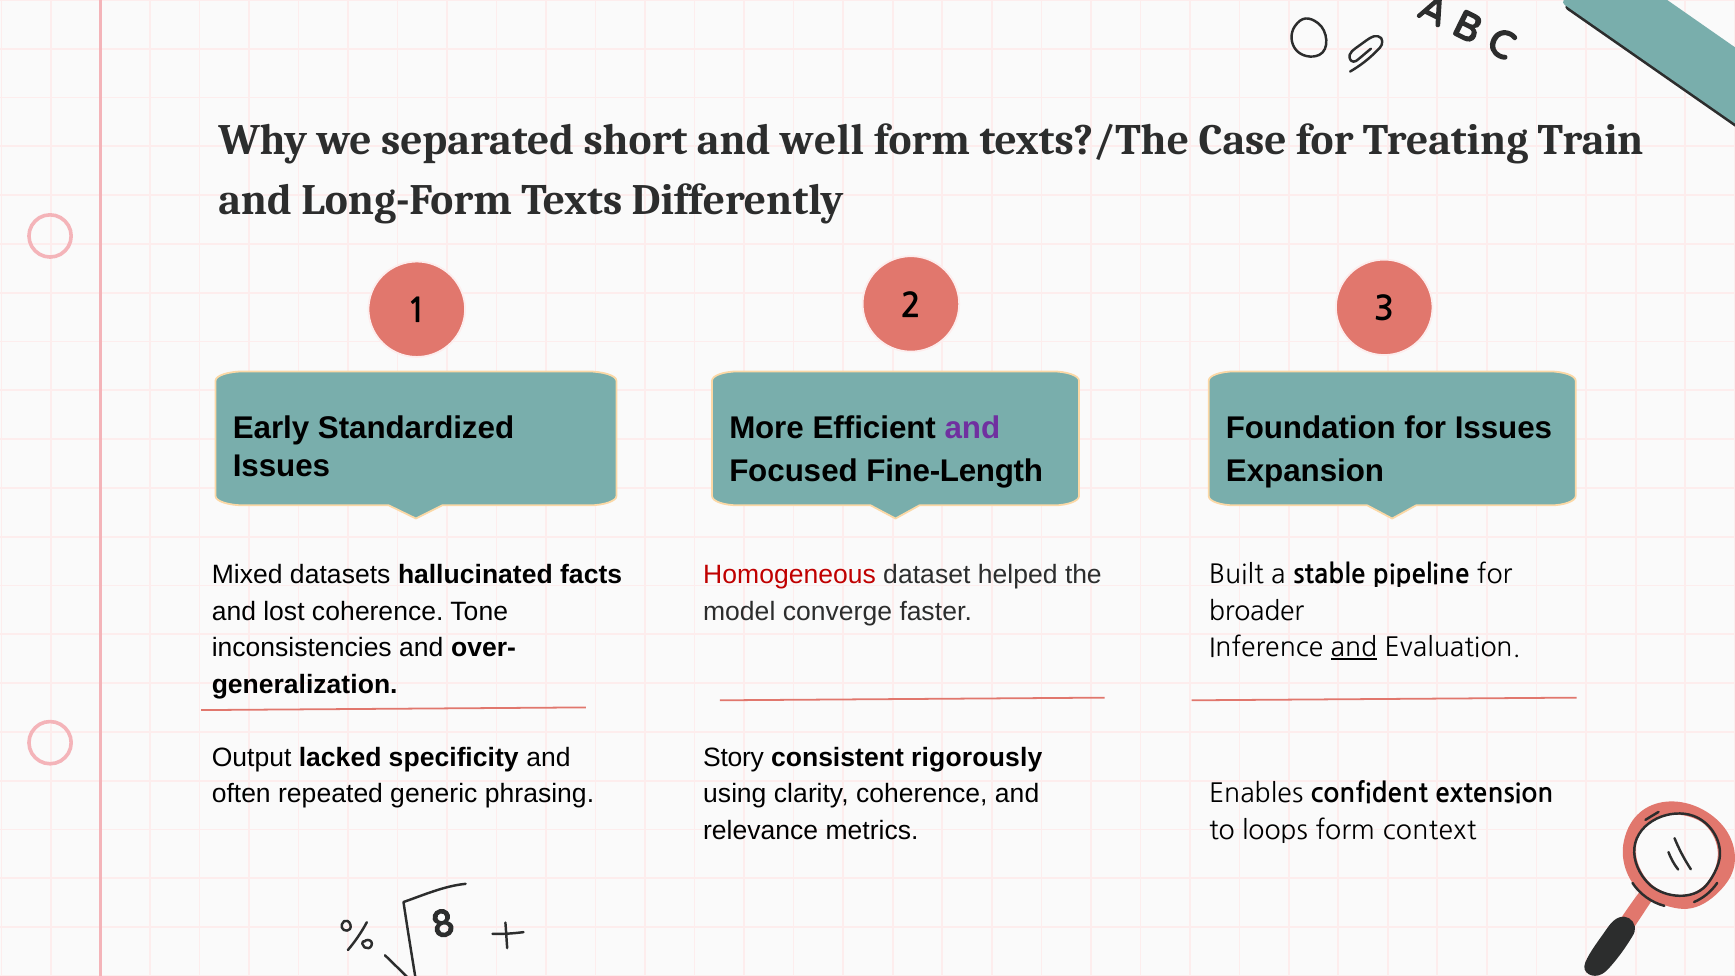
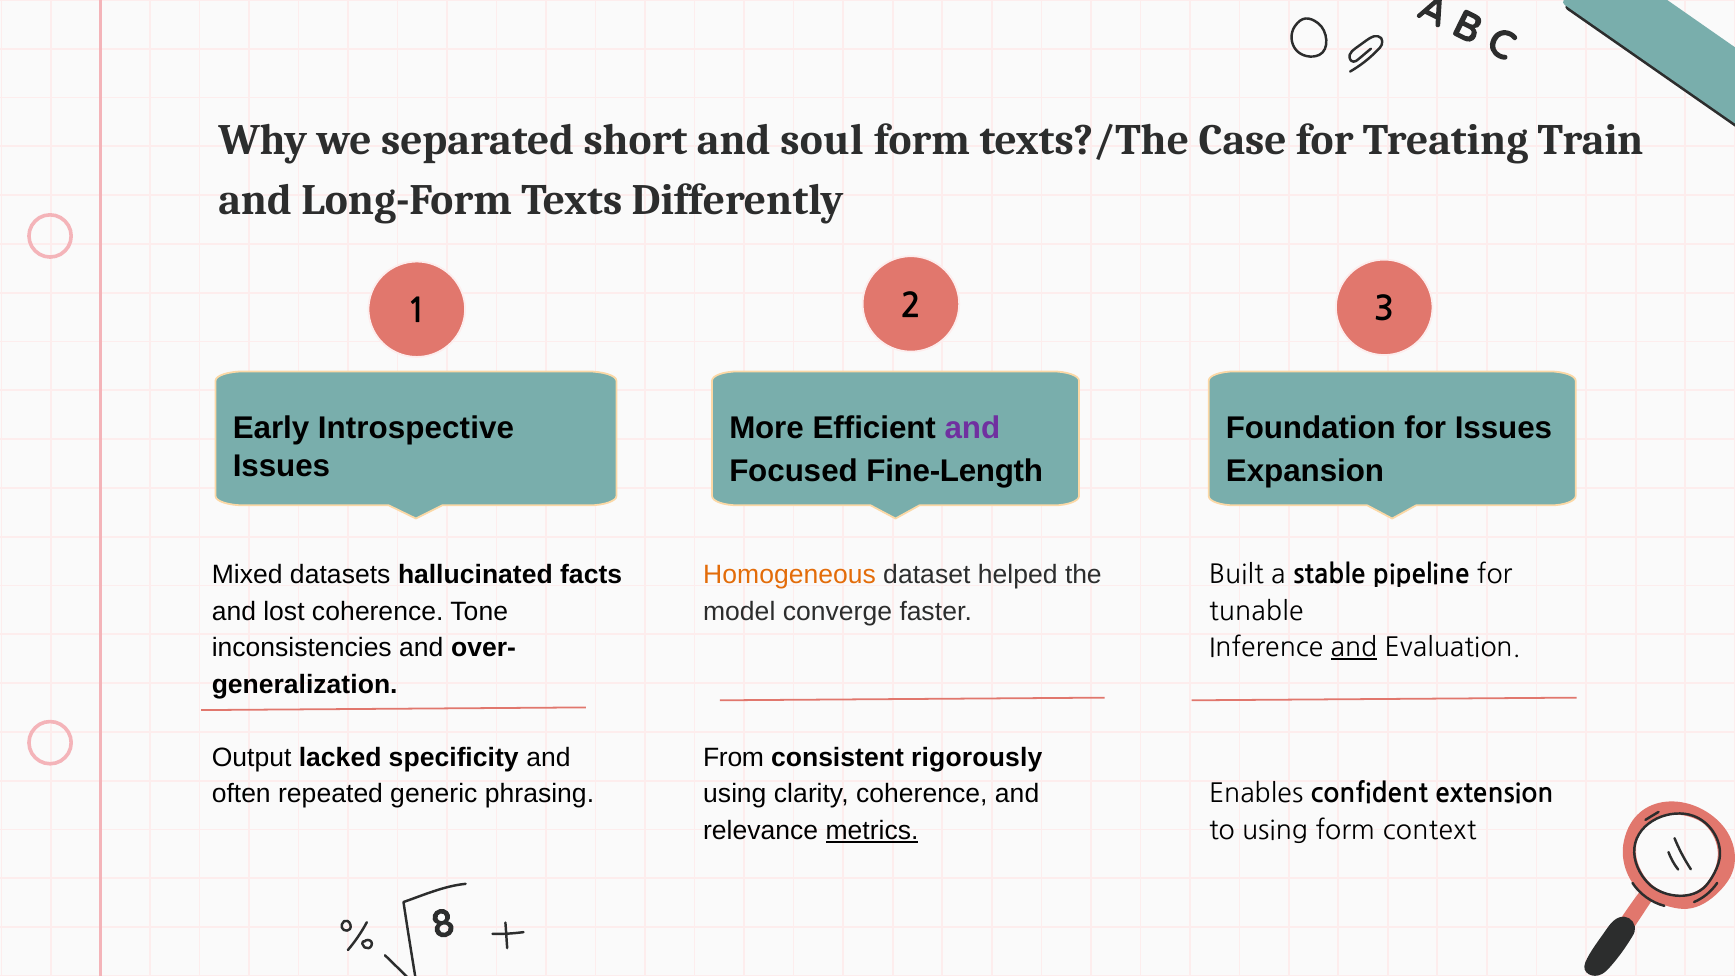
well: well -> soul (822, 140)
Standardized: Standardized -> Introspective (416, 428)
Homogeneous colour: red -> orange (790, 575)
broader: broader -> tunable (1256, 611)
Story: Story -> From (734, 757)
to loops: loops -> using (1275, 831)
metrics underline: none -> present (872, 831)
